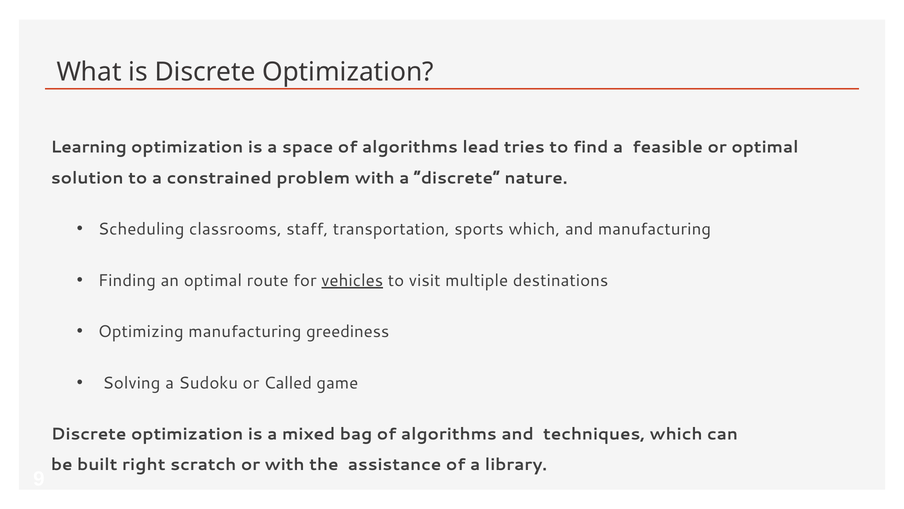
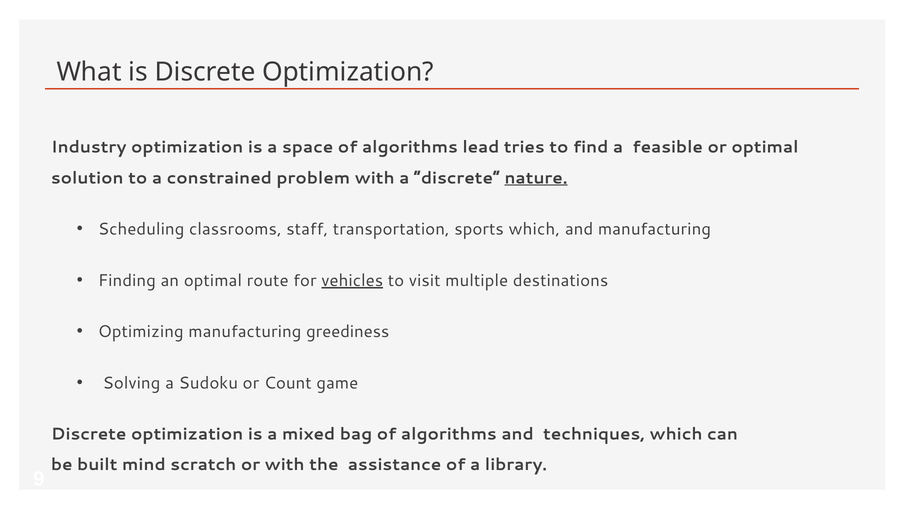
Learning: Learning -> Industry (89, 147)
nature underline: none -> present (536, 178)
Called: Called -> Count (288, 383)
right: right -> mind (144, 464)
